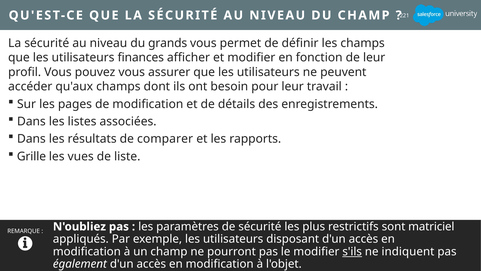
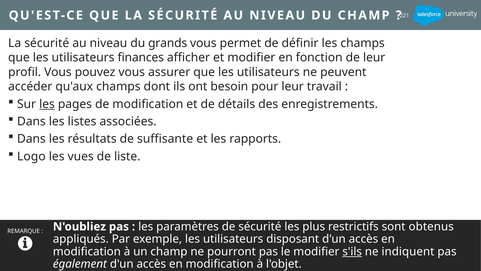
les underline: none -> present (47, 104)
comparer: comparer -> suffisante (165, 139)
Grille: Grille -> Logo (31, 156)
matriciel: matriciel -> obtenus (431, 226)
